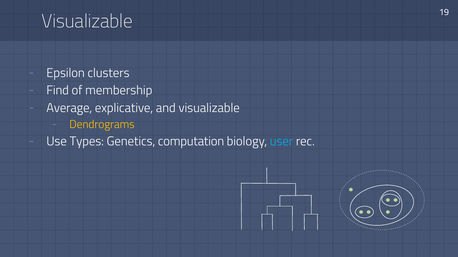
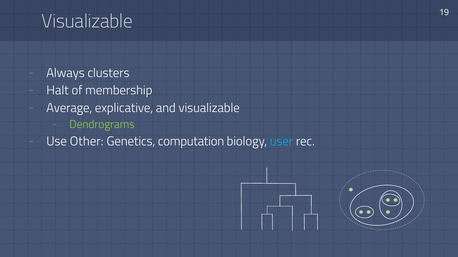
Epsilon: Epsilon -> Always (66, 73)
Find: Find -> Halt (58, 91)
Dendrograms colour: yellow -> light green (102, 125)
Types: Types -> Other (87, 142)
